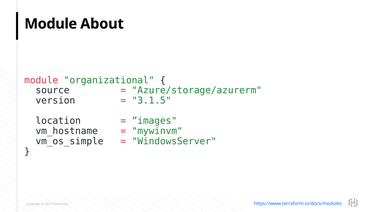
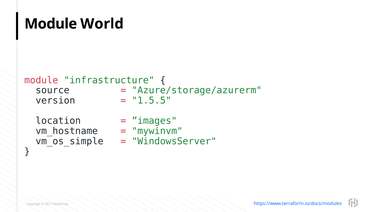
About: About -> World (102, 24)
organizational: organizational -> infrastructure (109, 80)
3.1.5: 3.1.5 -> 1.5.5 (152, 100)
